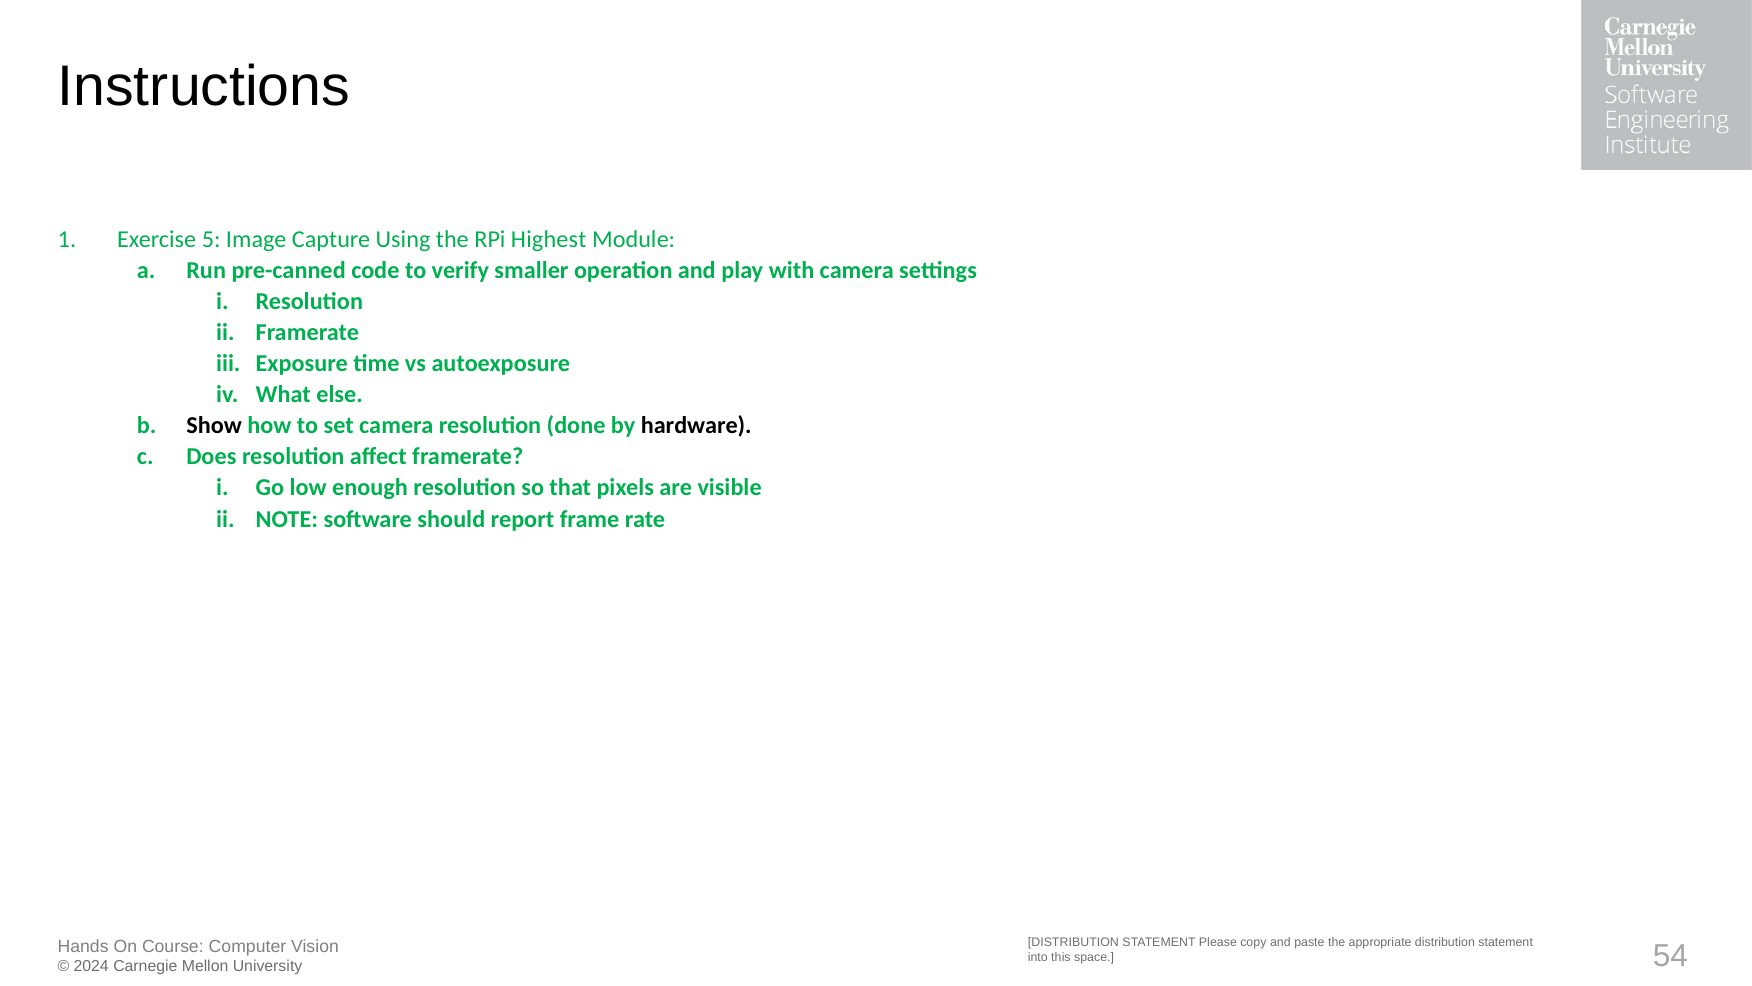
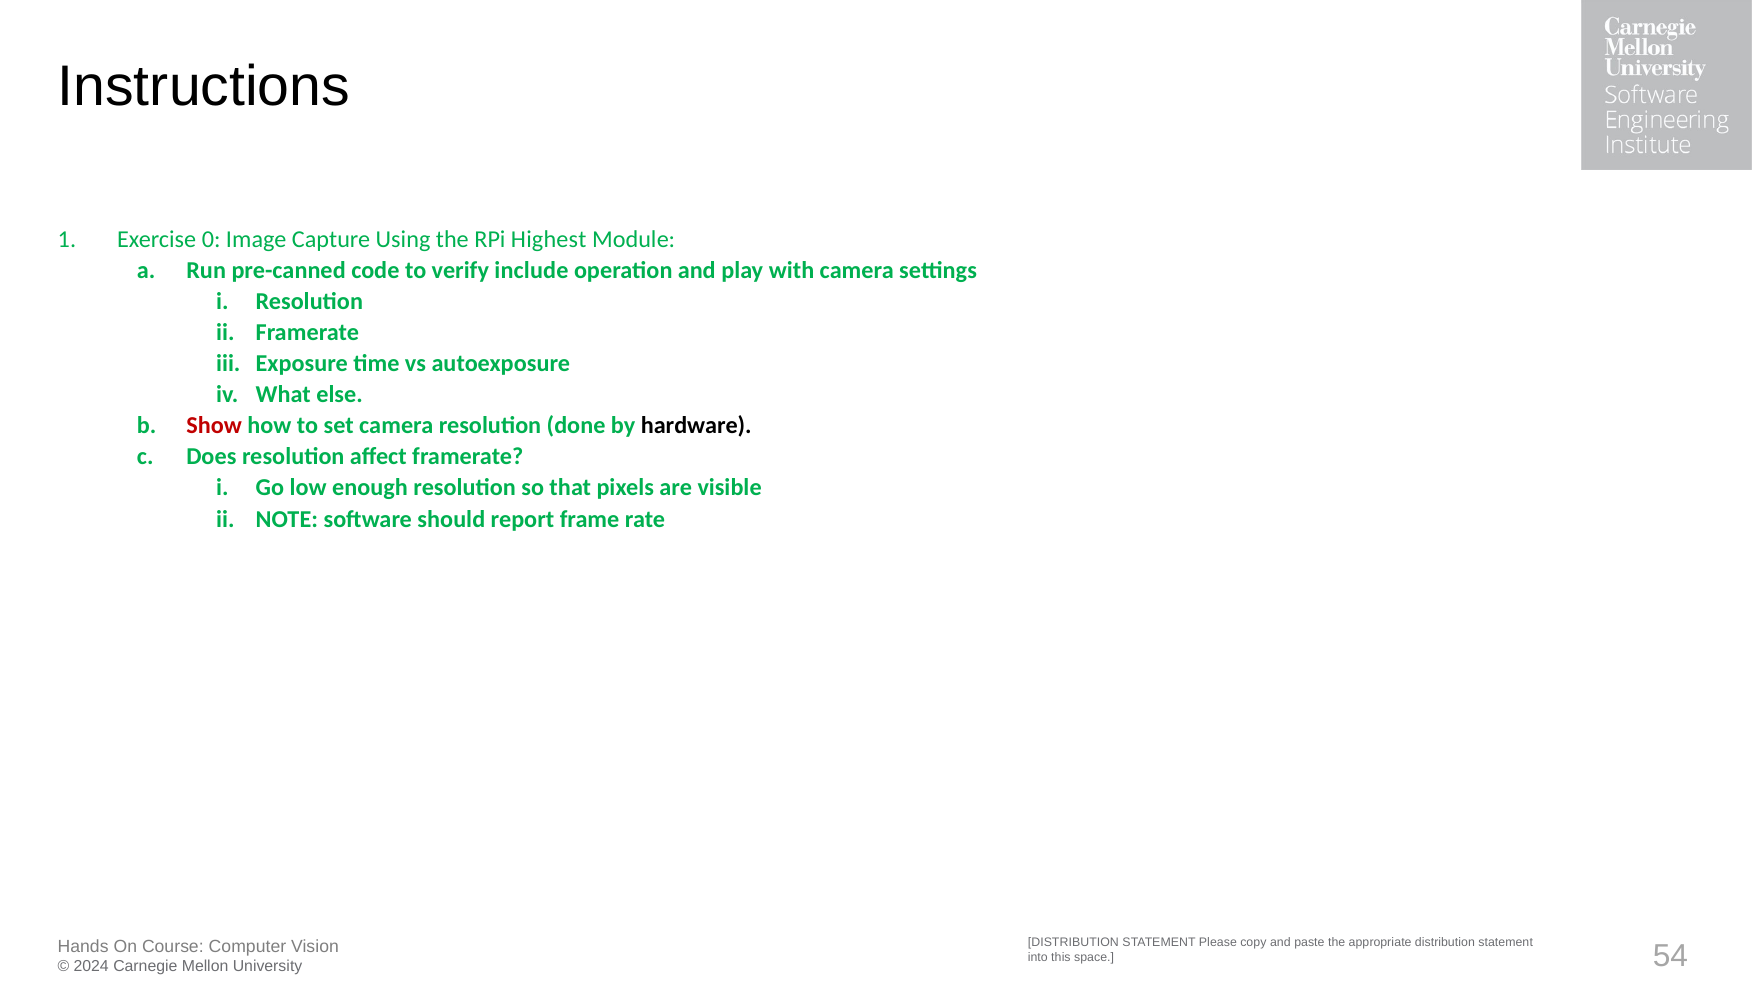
5: 5 -> 0 (211, 239)
smaller: smaller -> include (531, 270)
Show colour: black -> red (214, 425)
